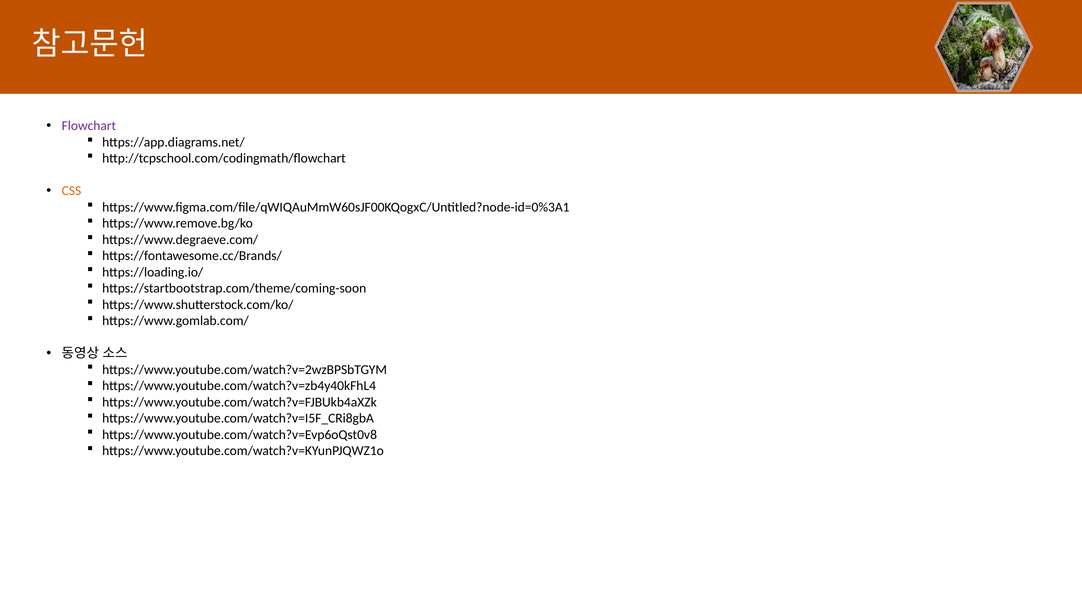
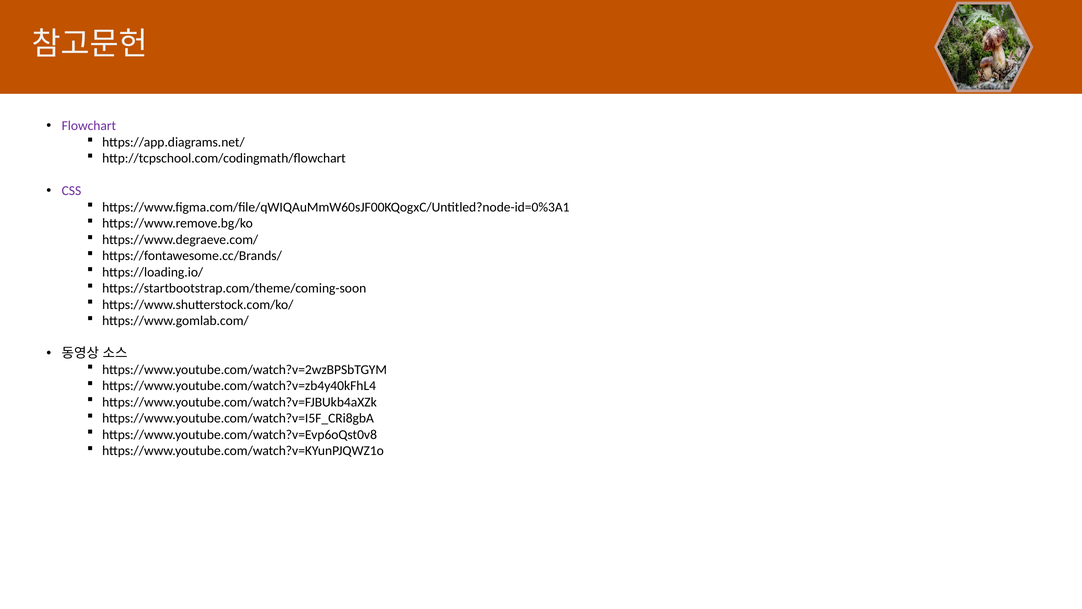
CSS colour: orange -> purple (71, 191)
